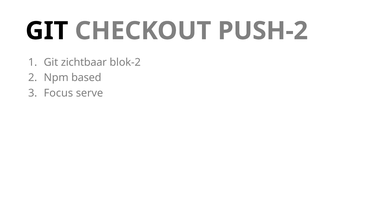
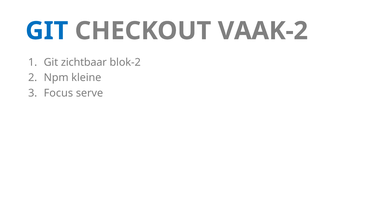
GIT colour: black -> blue (47, 31)
PUSH-2: PUSH-2 -> VAAK-2 (263, 31)
based: based -> kleine (86, 78)
